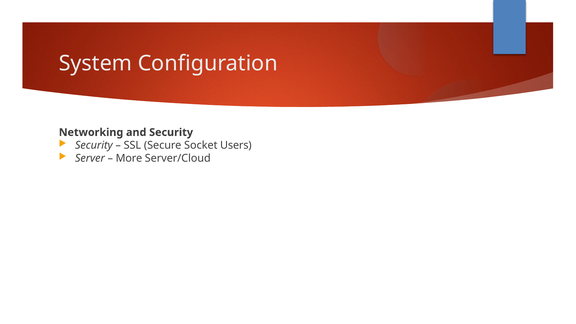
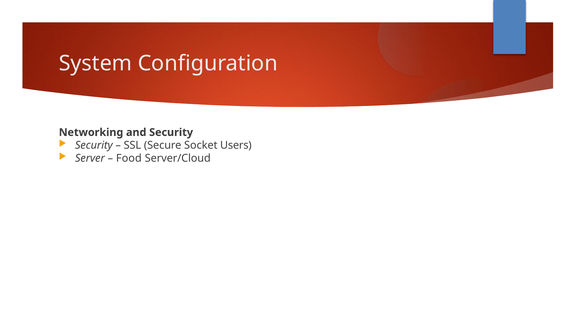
More: More -> Food (129, 158)
